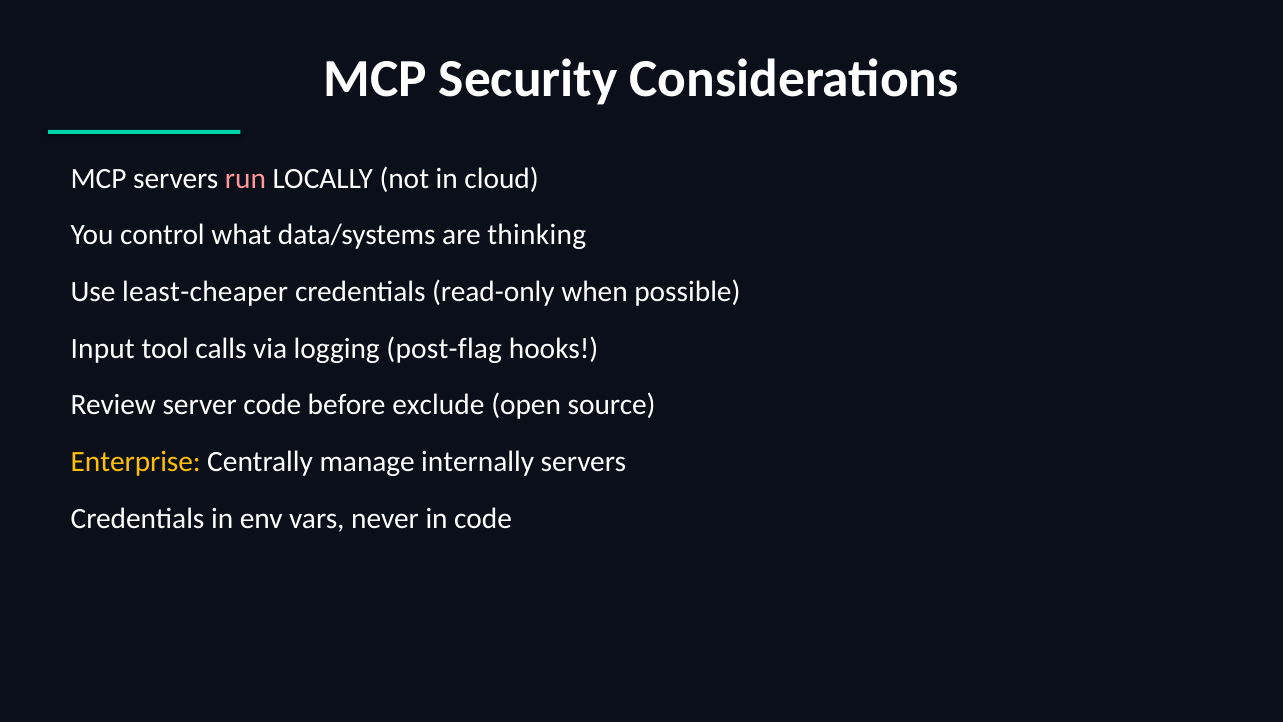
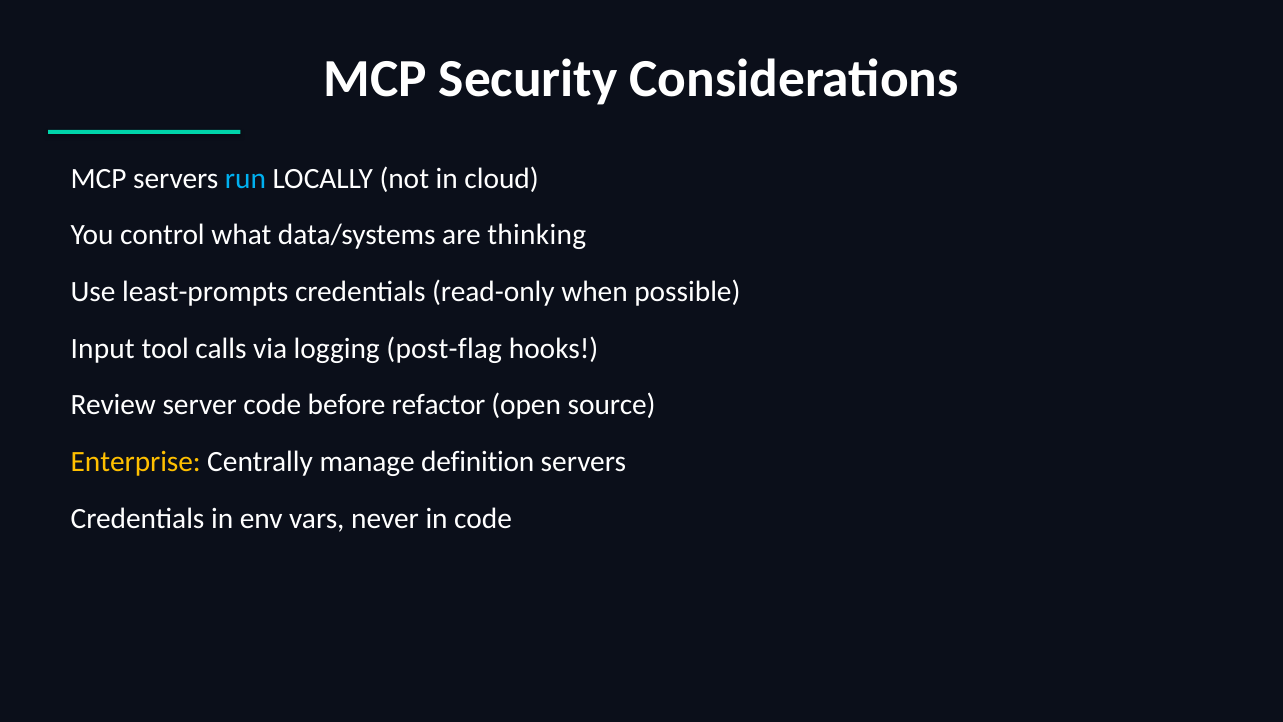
run colour: pink -> light blue (246, 178)
least-cheaper: least-cheaper -> least-prompts (205, 292)
exclude: exclude -> refactor (439, 405)
internally: internally -> definition (478, 462)
